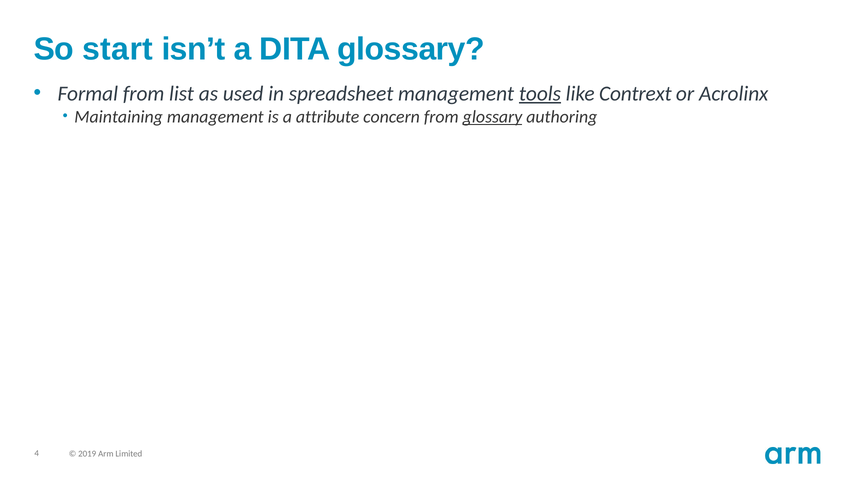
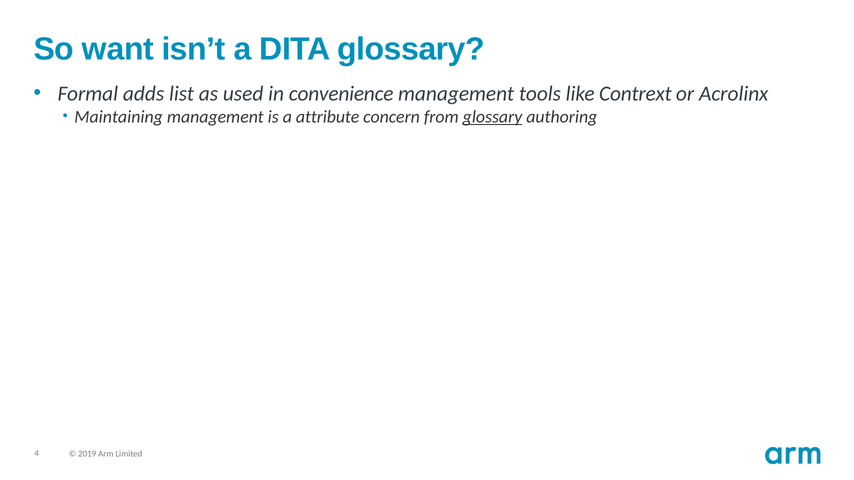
start: start -> want (118, 49)
Formal from: from -> adds (144, 94)
spreadsheet: spreadsheet -> convenience (341, 94)
tools underline: present -> none (540, 94)
